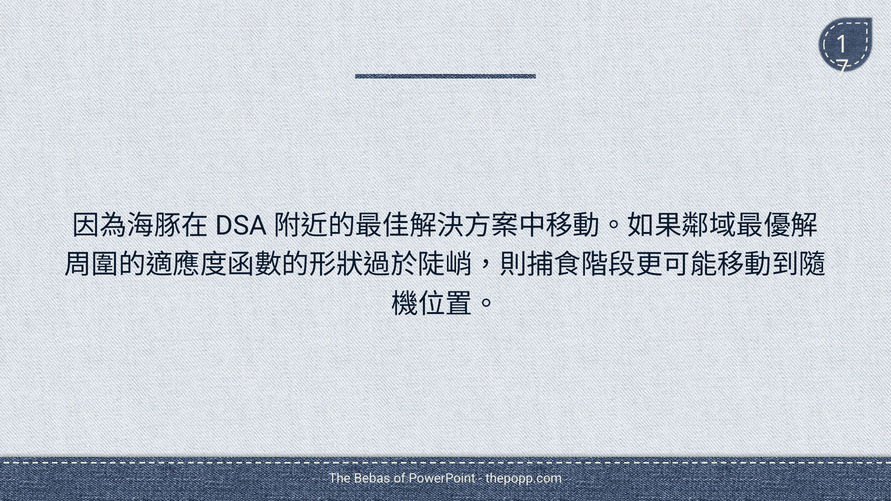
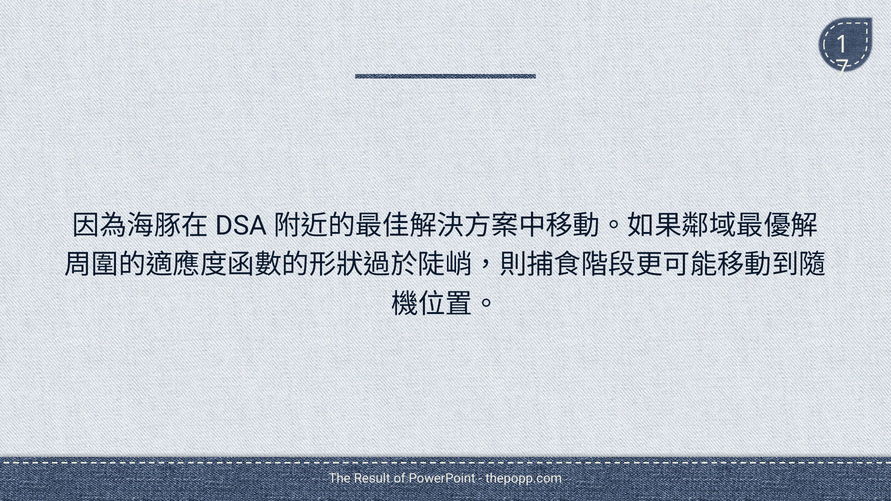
Bebas: Bebas -> Result (372, 479)
